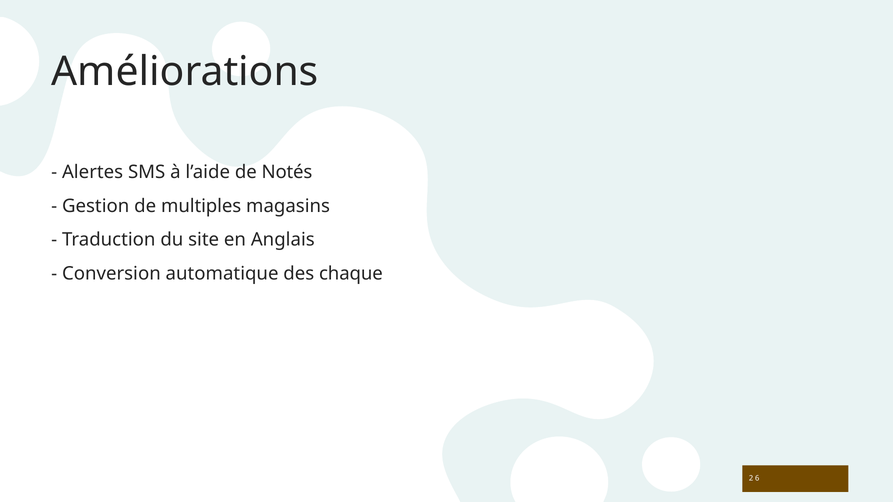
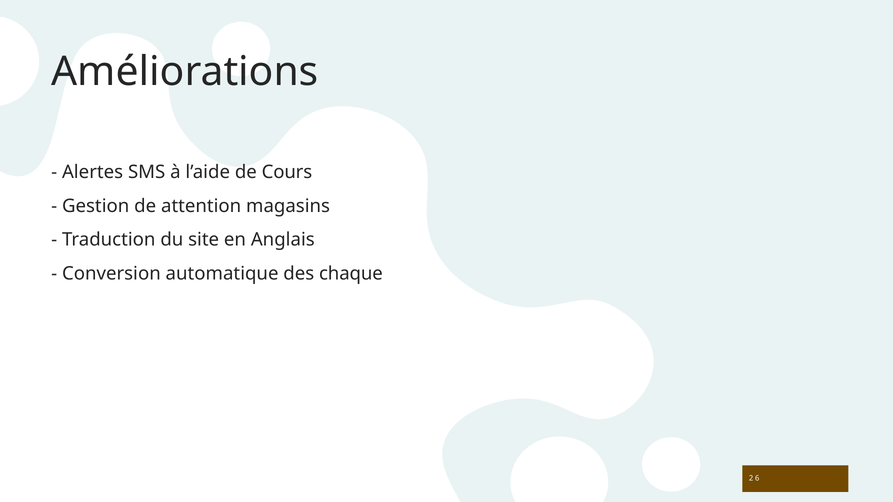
Notés: Notés -> Cours (287, 172)
multiples: multiples -> attention (201, 206)
